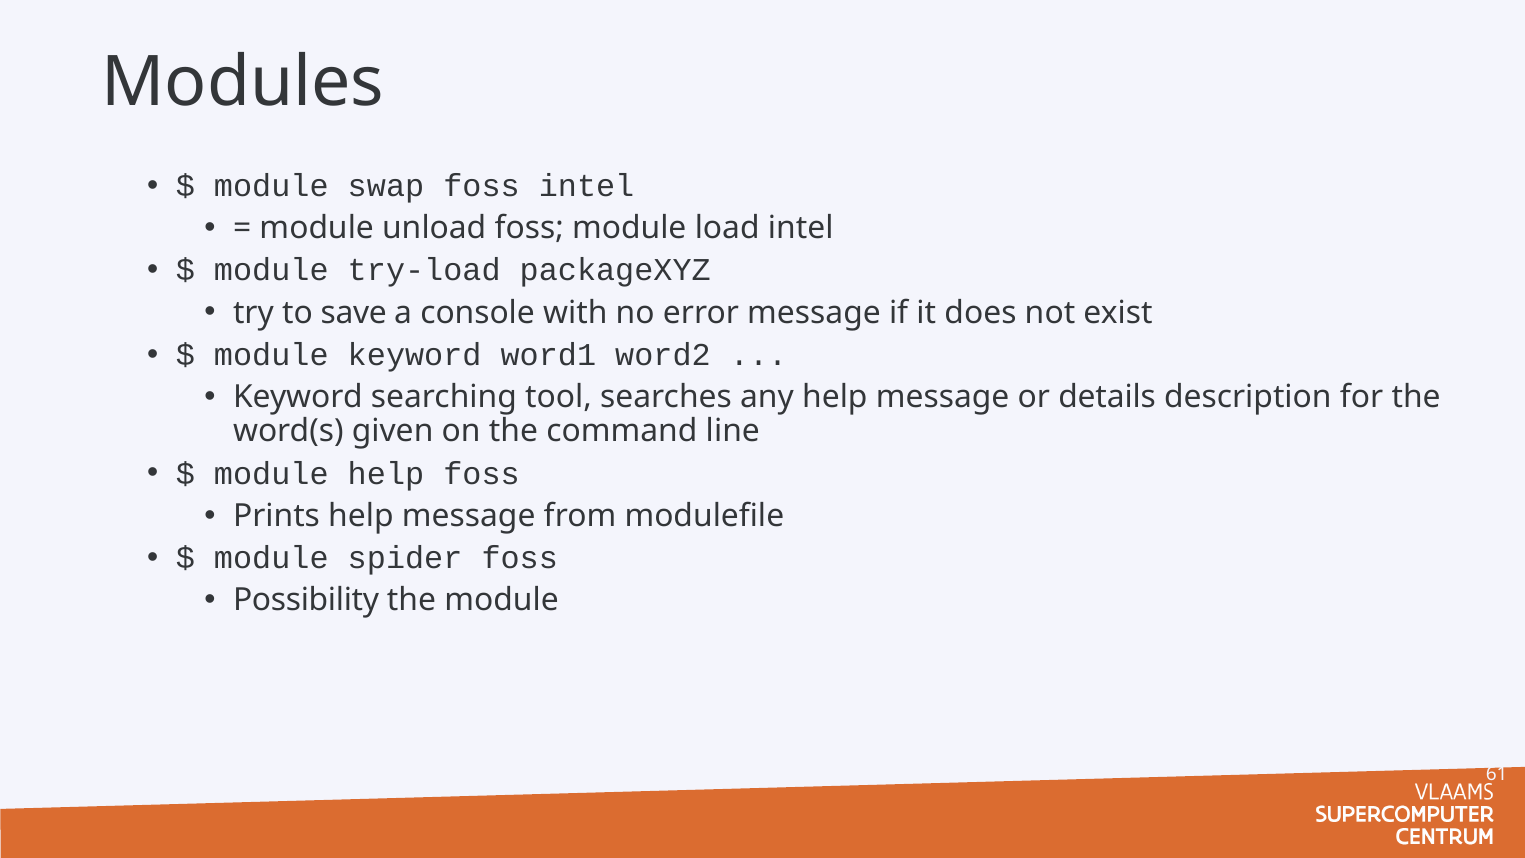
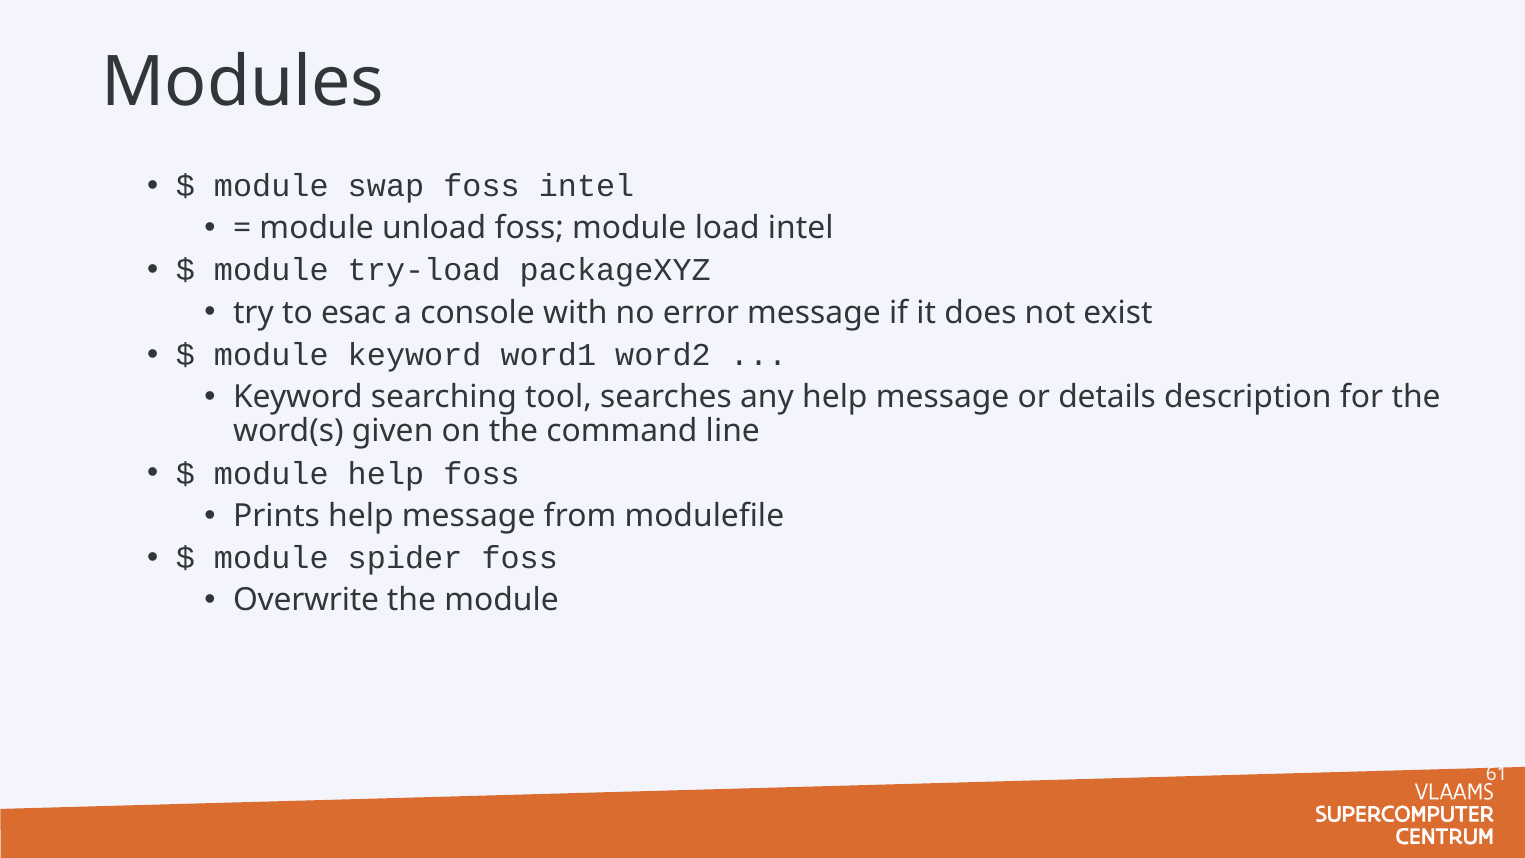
save: save -> esac (354, 313)
Possibility: Possibility -> Overwrite (306, 600)
